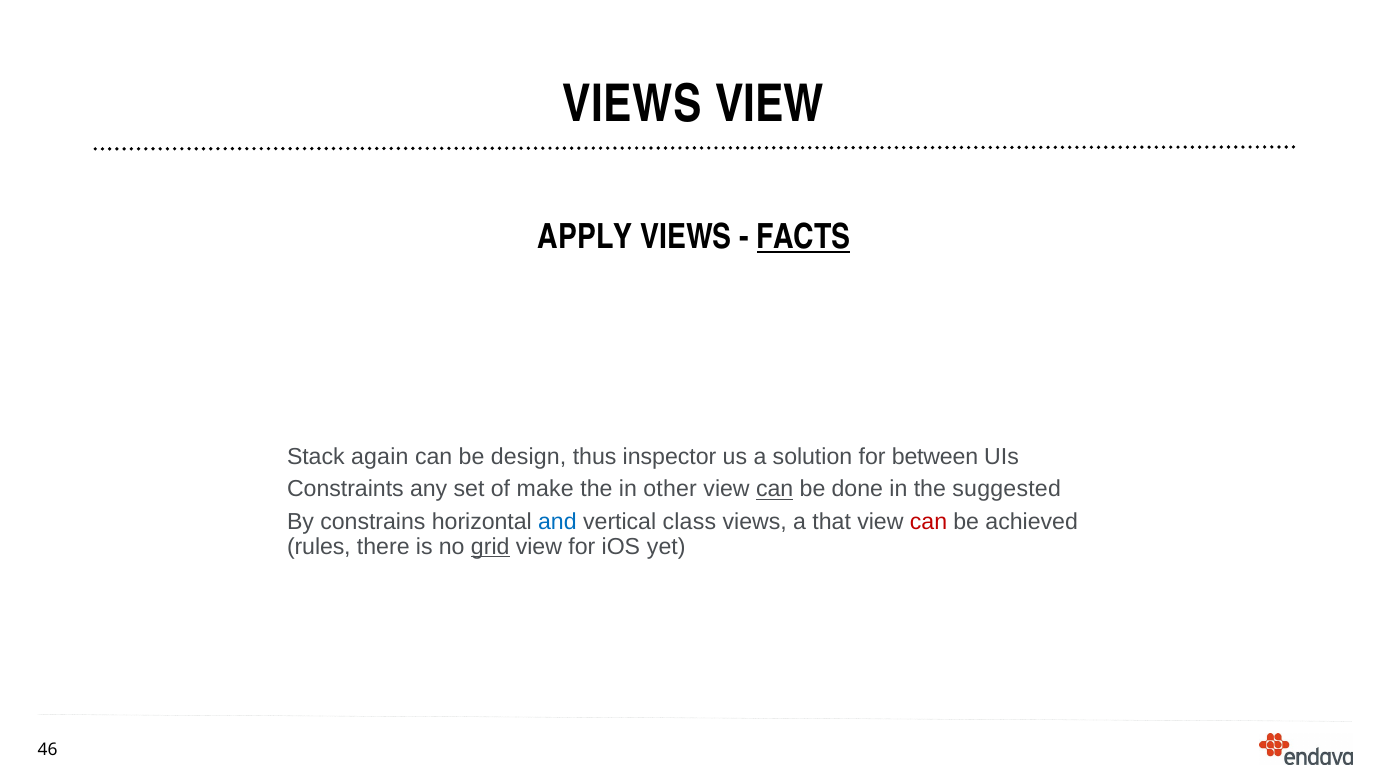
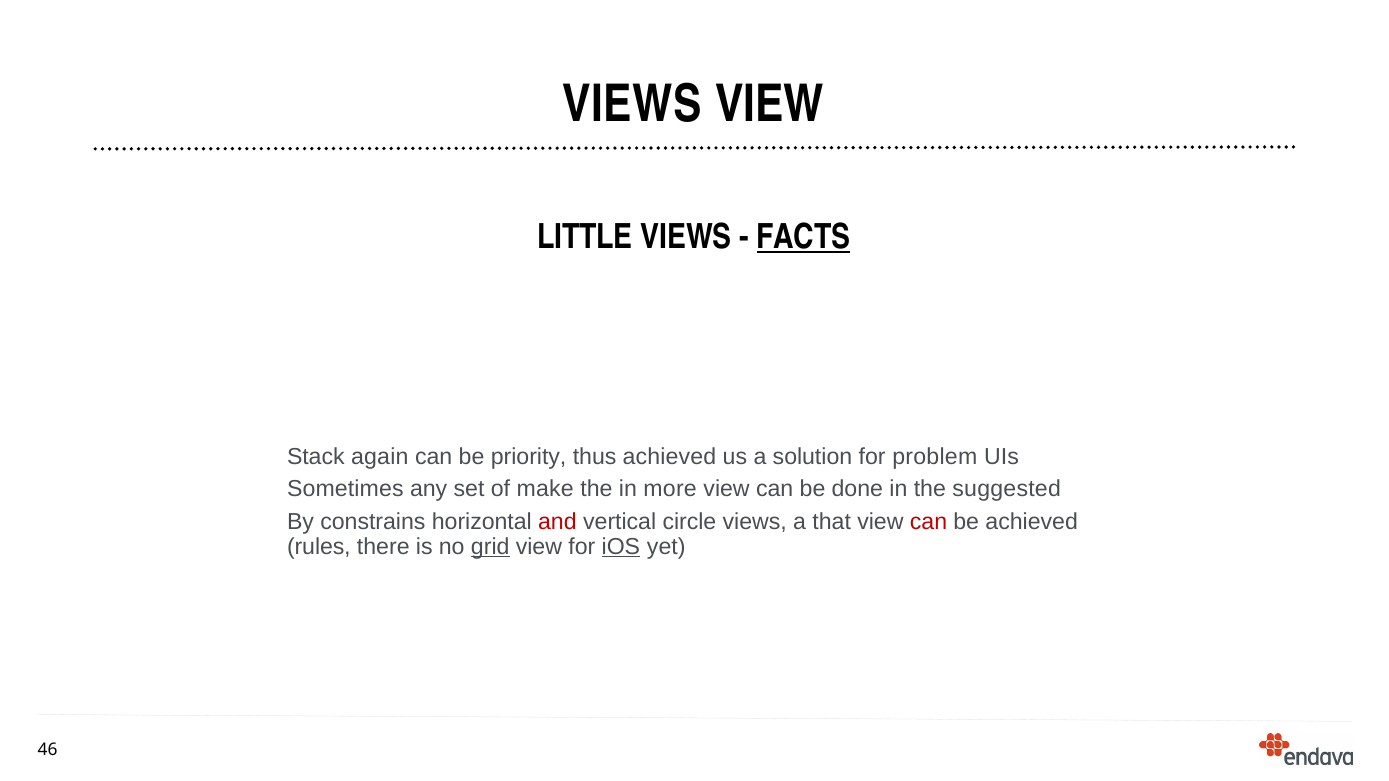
APPLY: APPLY -> LITTLE (585, 237)
design: design -> priority (529, 457)
thus inspector: inspector -> achieved (669, 457)
between: between -> problem (935, 457)
Constraints: Constraints -> Sometimes (345, 490)
other: other -> more (670, 490)
can underline: present -> none (775, 490)
and colour: blue -> red (557, 522)
class: class -> circle (689, 522)
iOS underline: none -> present (621, 547)
